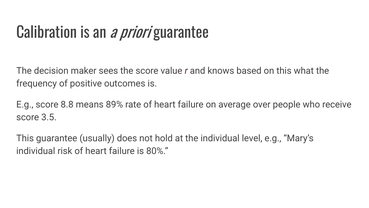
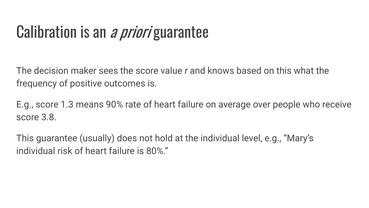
8.8: 8.8 -> 1.3 (67, 104)
89%: 89% -> 90% (114, 104)
3.5: 3.5 -> 3.8 (49, 117)
